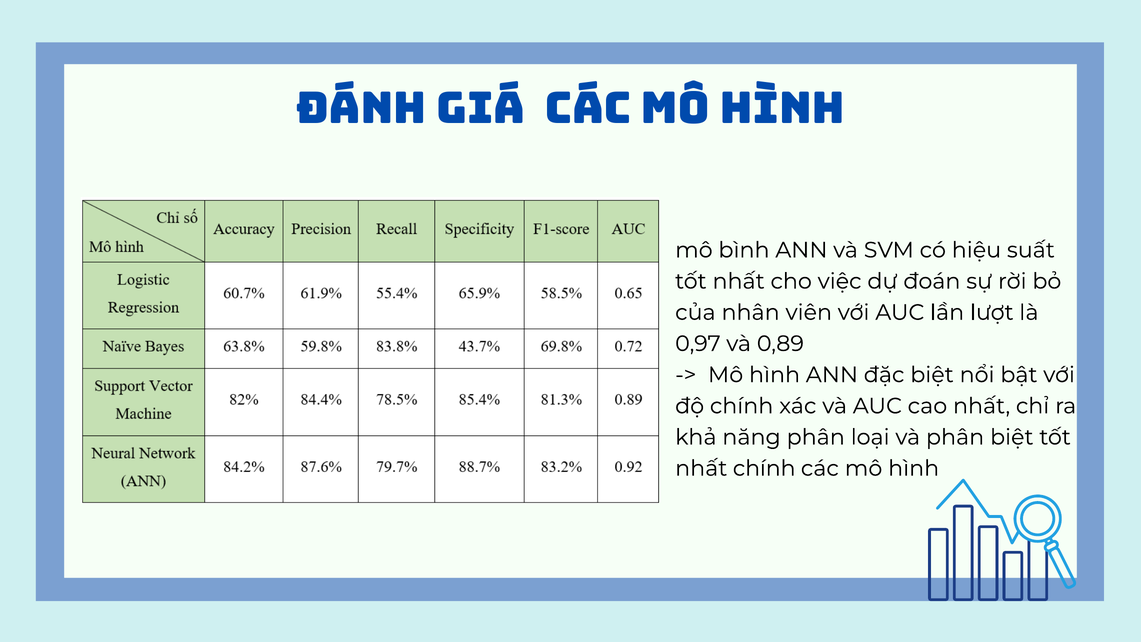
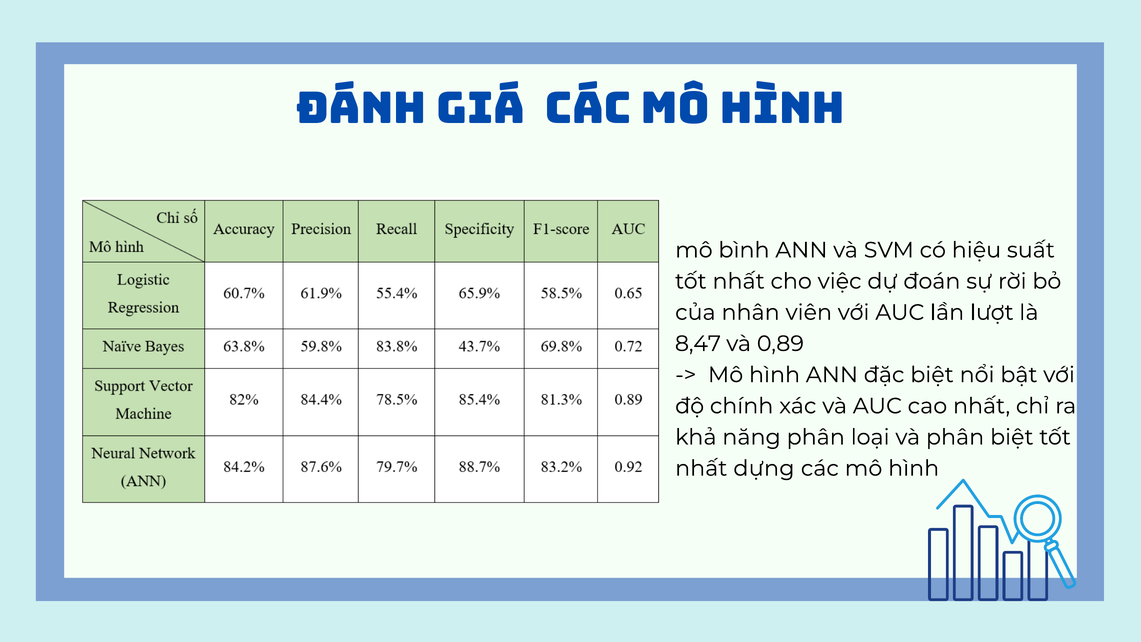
0,97: 0,97 -> 8,47 (698, 344)
nhất chính: chính -> dựng (764, 468)
